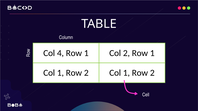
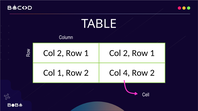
4: 4 -> 2 (60, 53)
2 Col 1: 1 -> 4 (126, 73)
